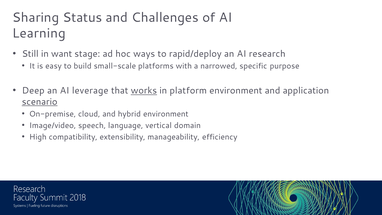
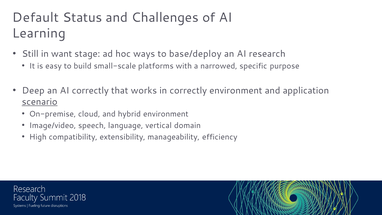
Sharing: Sharing -> Default (36, 17)
rapid/deploy: rapid/deploy -> base/deploy (195, 54)
AI leverage: leverage -> correctly (90, 91)
works underline: present -> none (144, 91)
in platform: platform -> correctly (188, 91)
